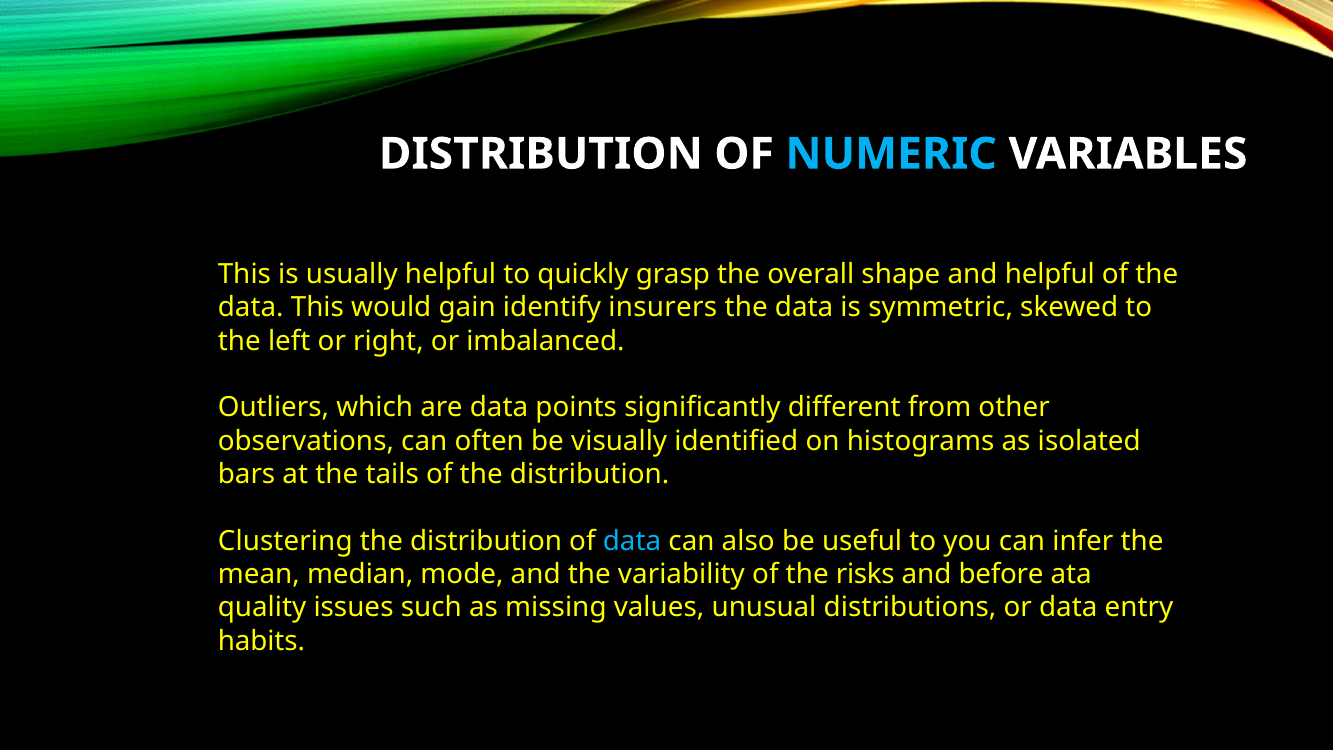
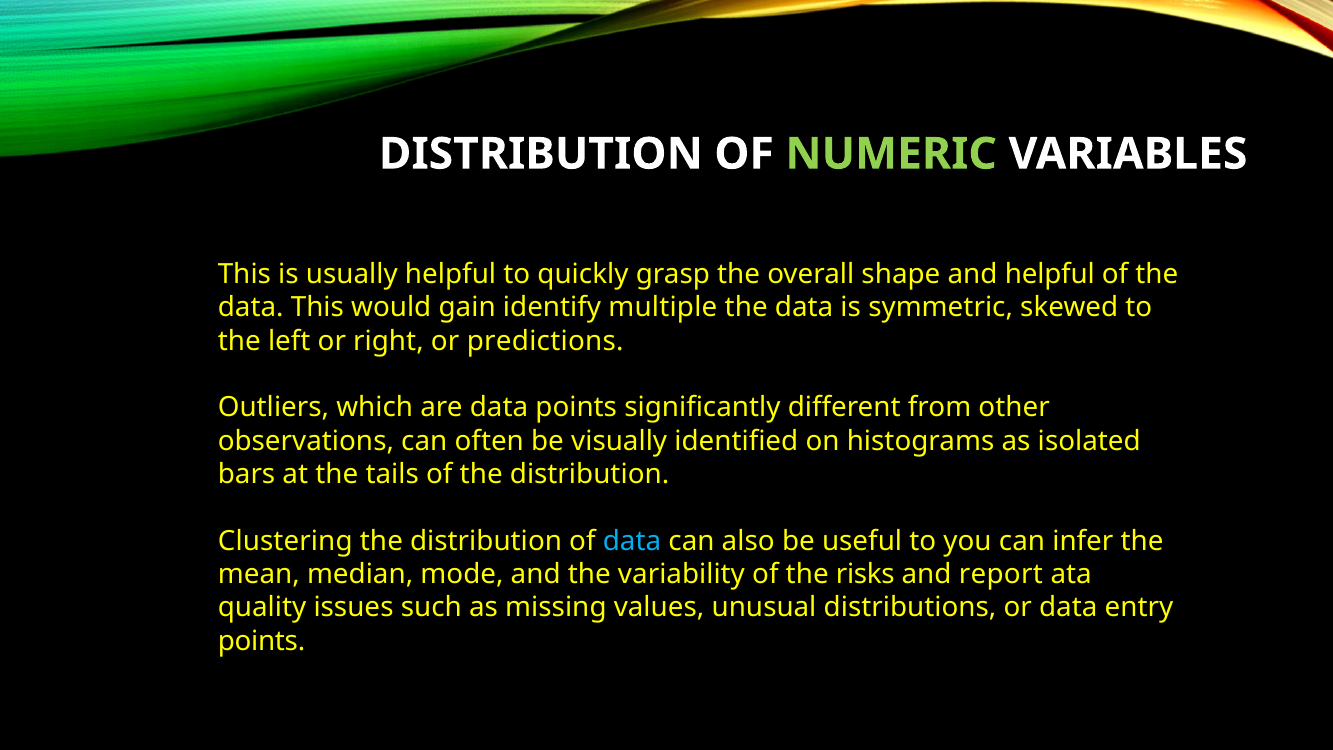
NUMERIC colour: light blue -> light green (891, 154)
insurers: insurers -> multiple (663, 308)
imbalanced: imbalanced -> predictions (545, 341)
before: before -> report (1001, 574)
habits: habits -> points (262, 641)
